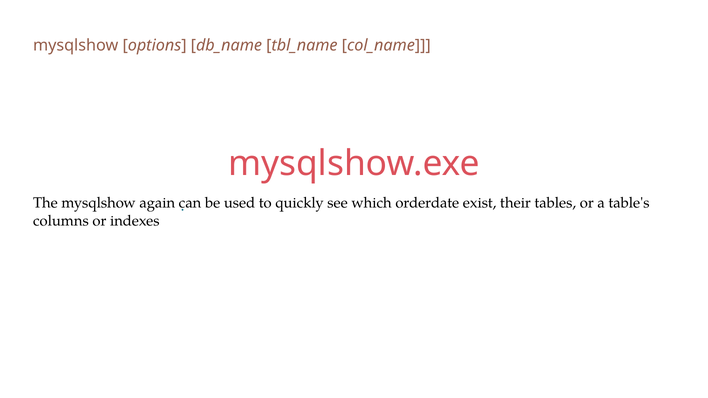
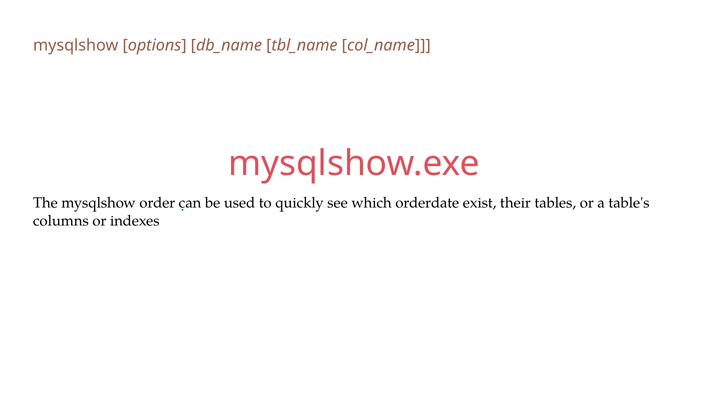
again: again -> order (157, 203)
